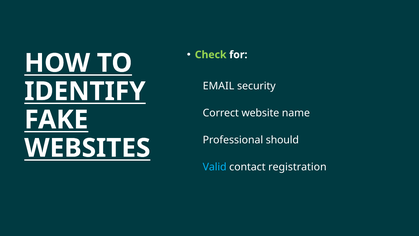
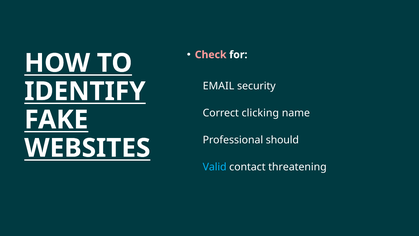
Check colour: light green -> pink (211, 55)
website: website -> clicking (260, 113)
registration: registration -> threatening (297, 167)
